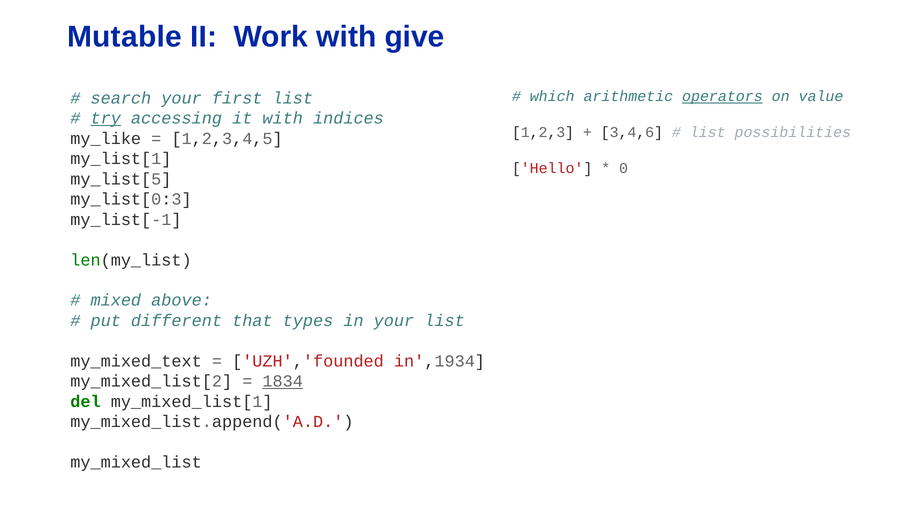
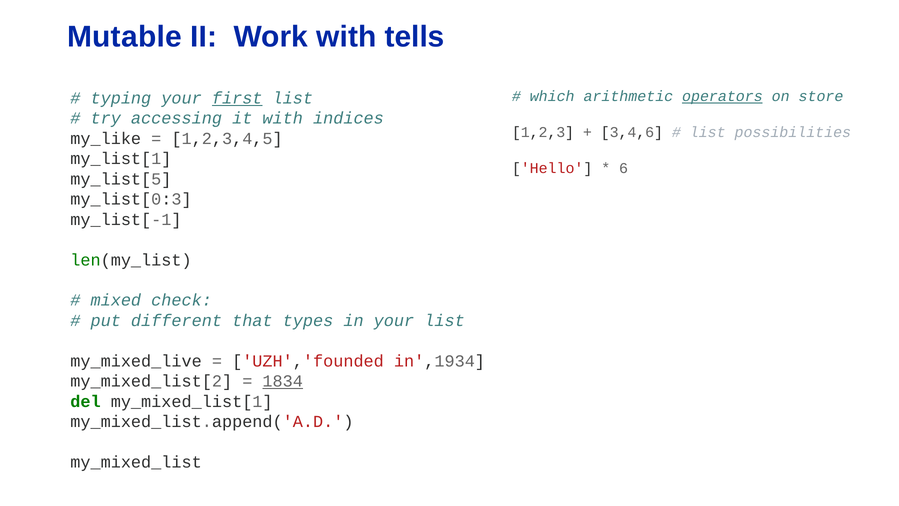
give: give -> tells (415, 37)
value: value -> store (821, 96)
search: search -> typing (121, 98)
first underline: none -> present (237, 98)
try underline: present -> none (106, 118)
0: 0 -> 6 (624, 168)
above: above -> check (182, 300)
my_mixed_text: my_mixed_text -> my_mixed_live (136, 361)
